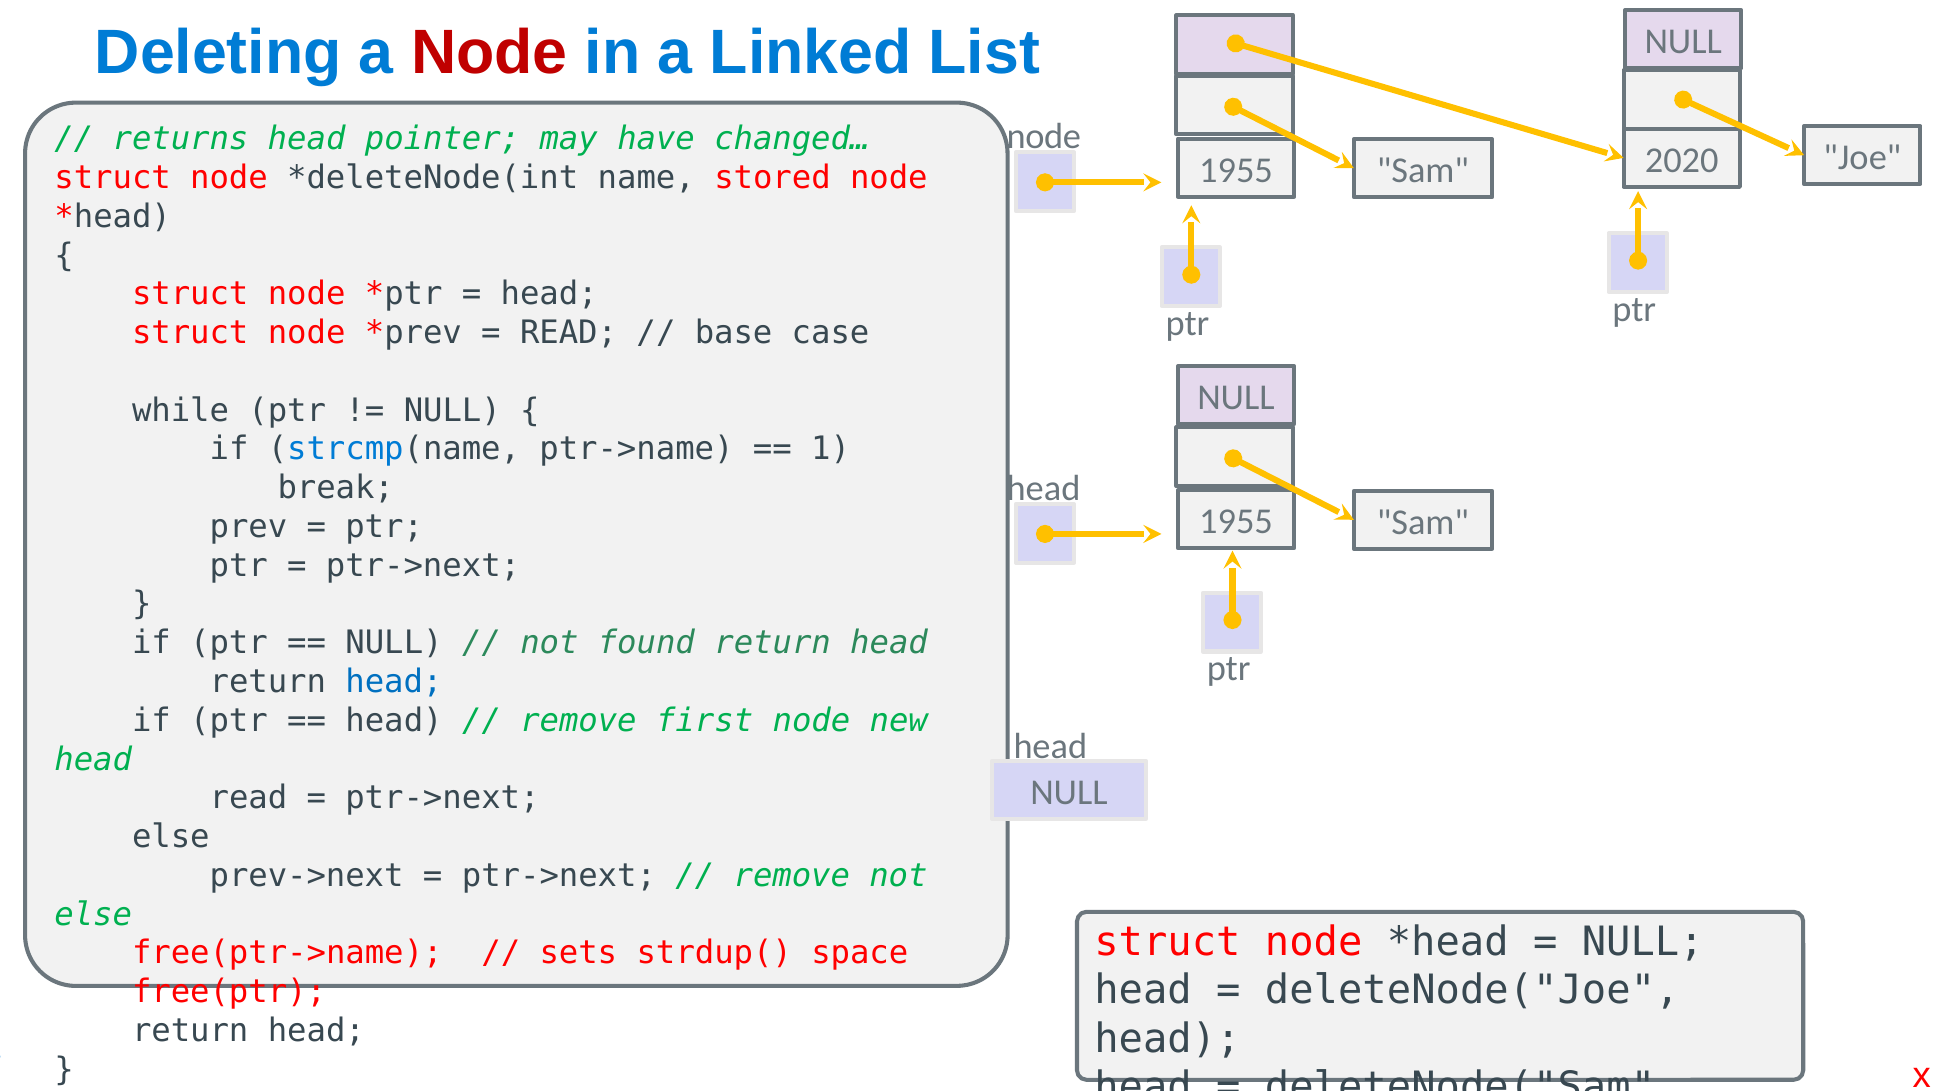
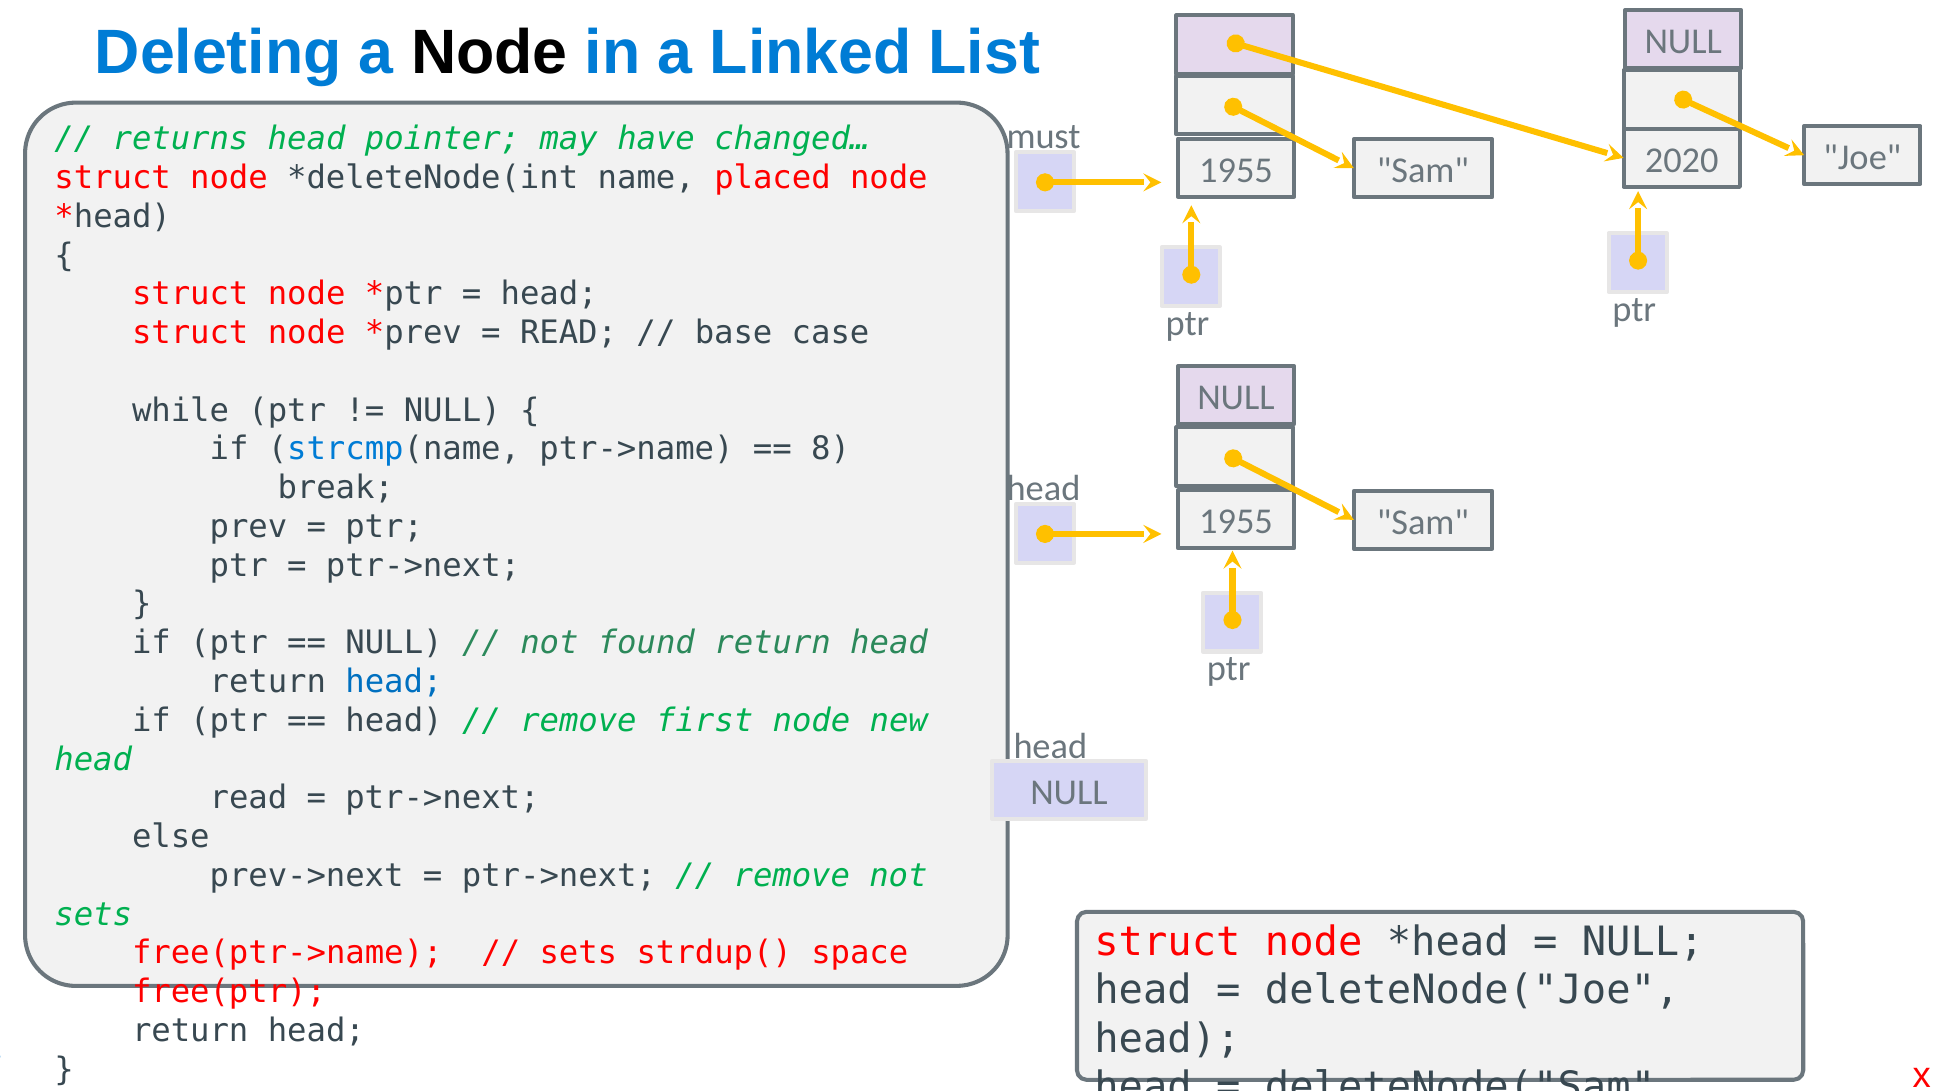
Node colour: red -> black (489, 53)
node: node -> must (1044, 137)
stored: stored -> placed (772, 178)
1: 1 -> 8 (831, 449)
else: else -> sets (93, 915)
